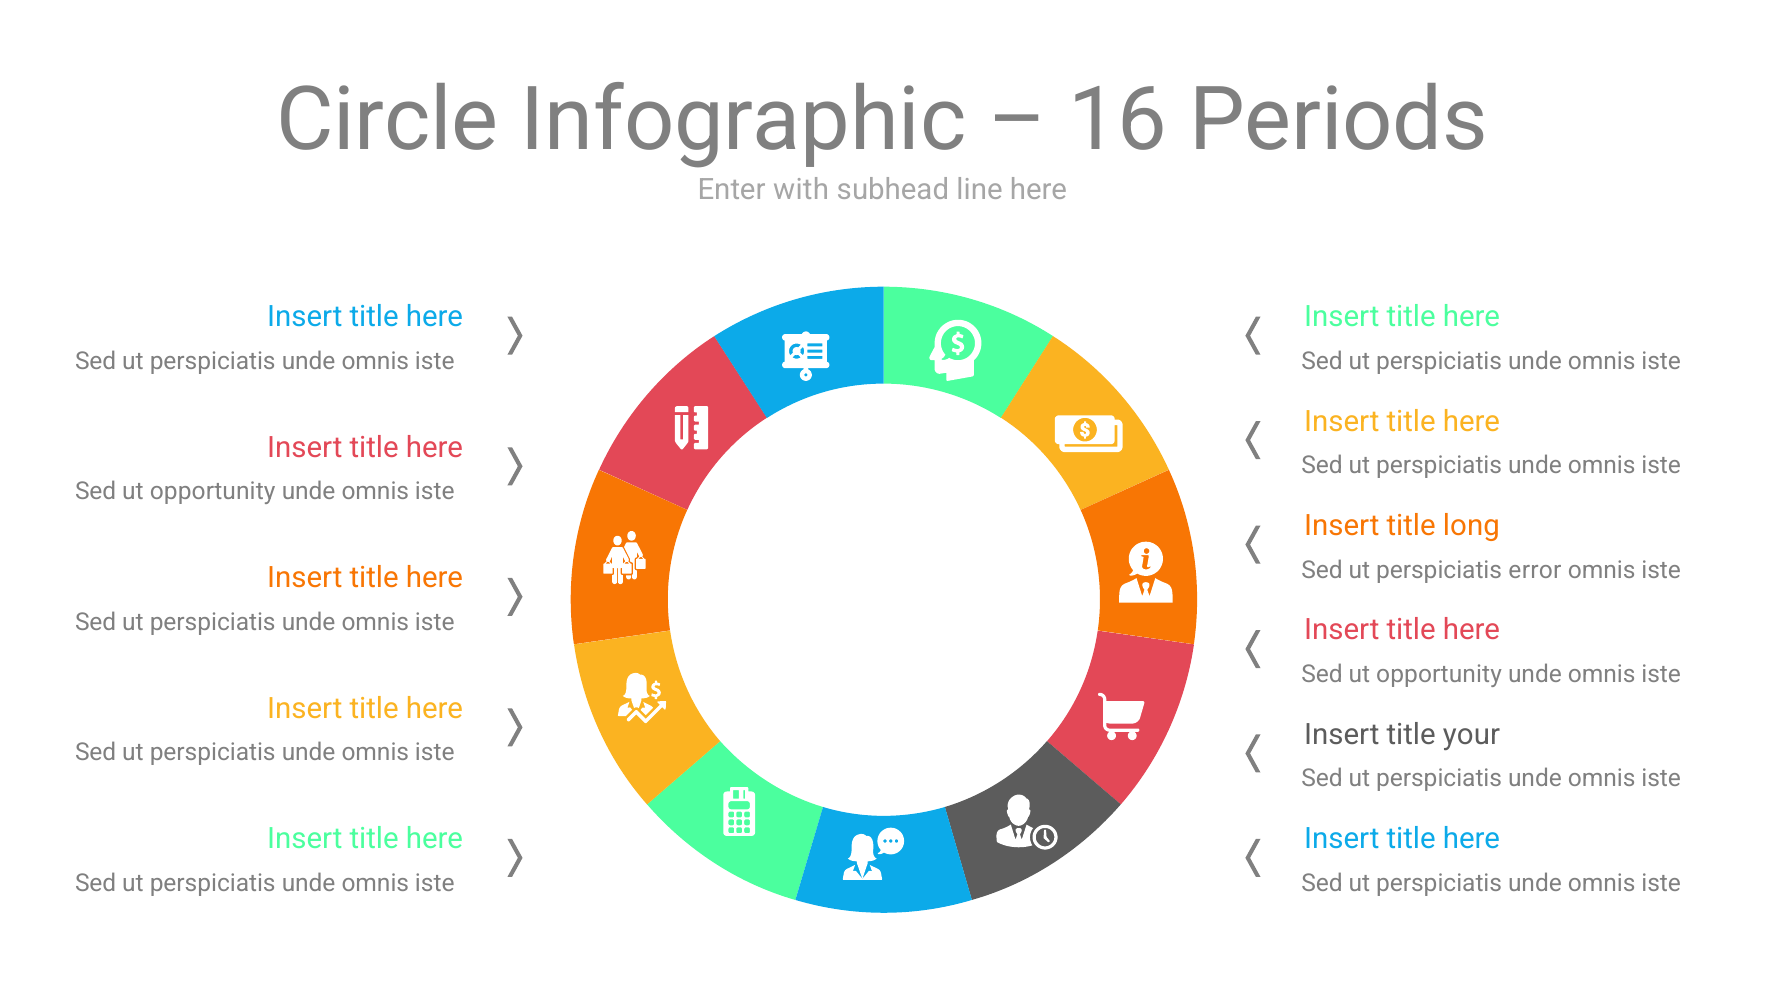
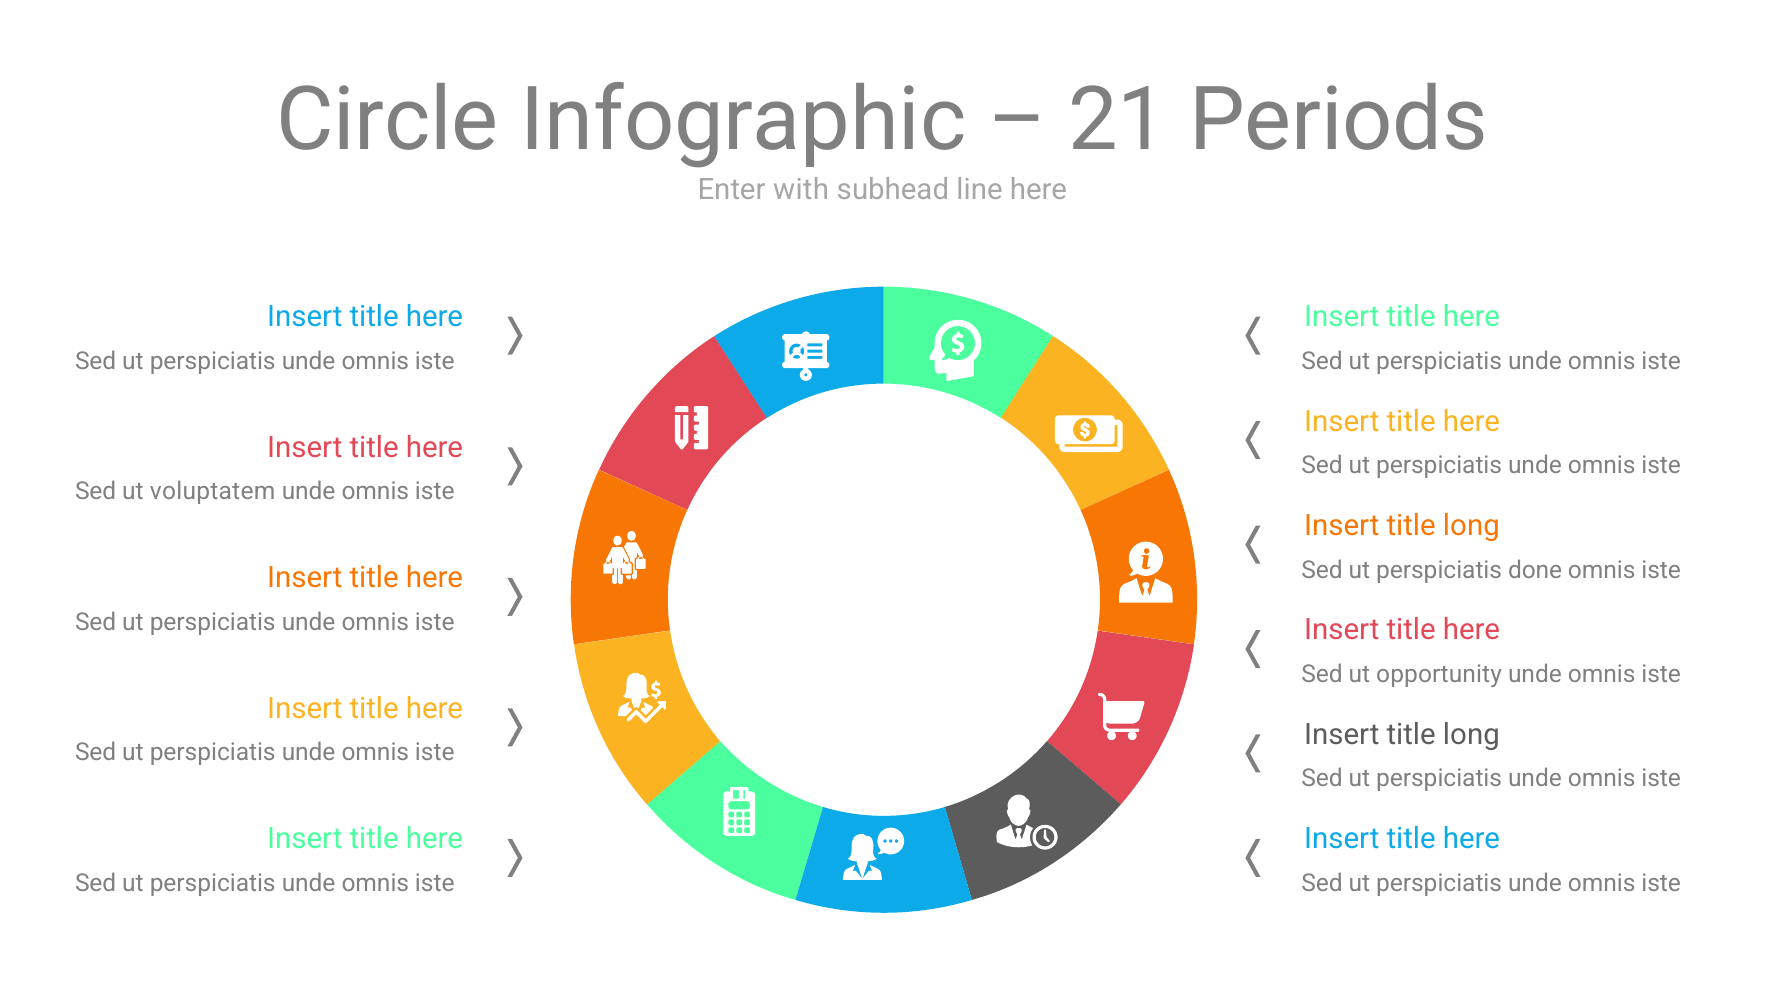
16: 16 -> 21 (1118, 120)
opportunity: opportunity -> voluptatem (213, 492)
error: error -> done (1535, 570)
your: your -> long (1471, 735)
